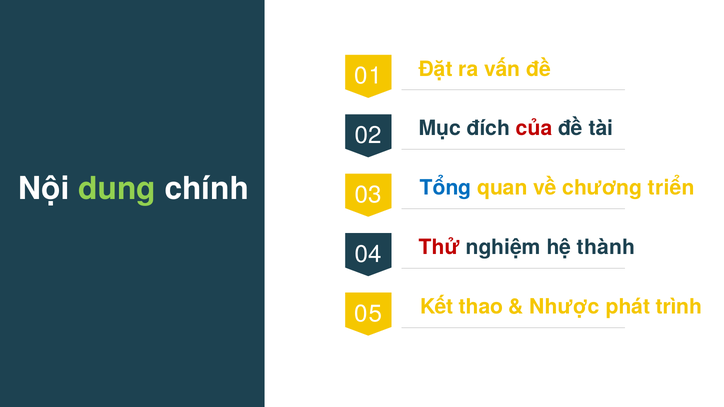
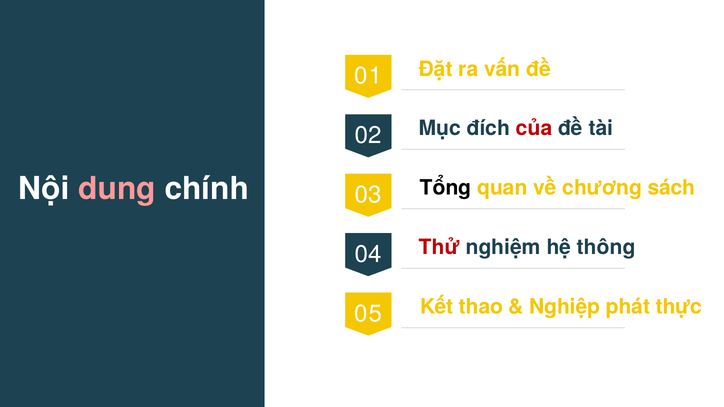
dung colour: light green -> pink (117, 189)
Tổng colour: blue -> black (446, 188)
triển: triển -> sách (672, 188)
thành: thành -> thông (606, 248)
Nhược: Nhược -> Nghiệp (565, 307)
trình: trình -> thực (679, 307)
